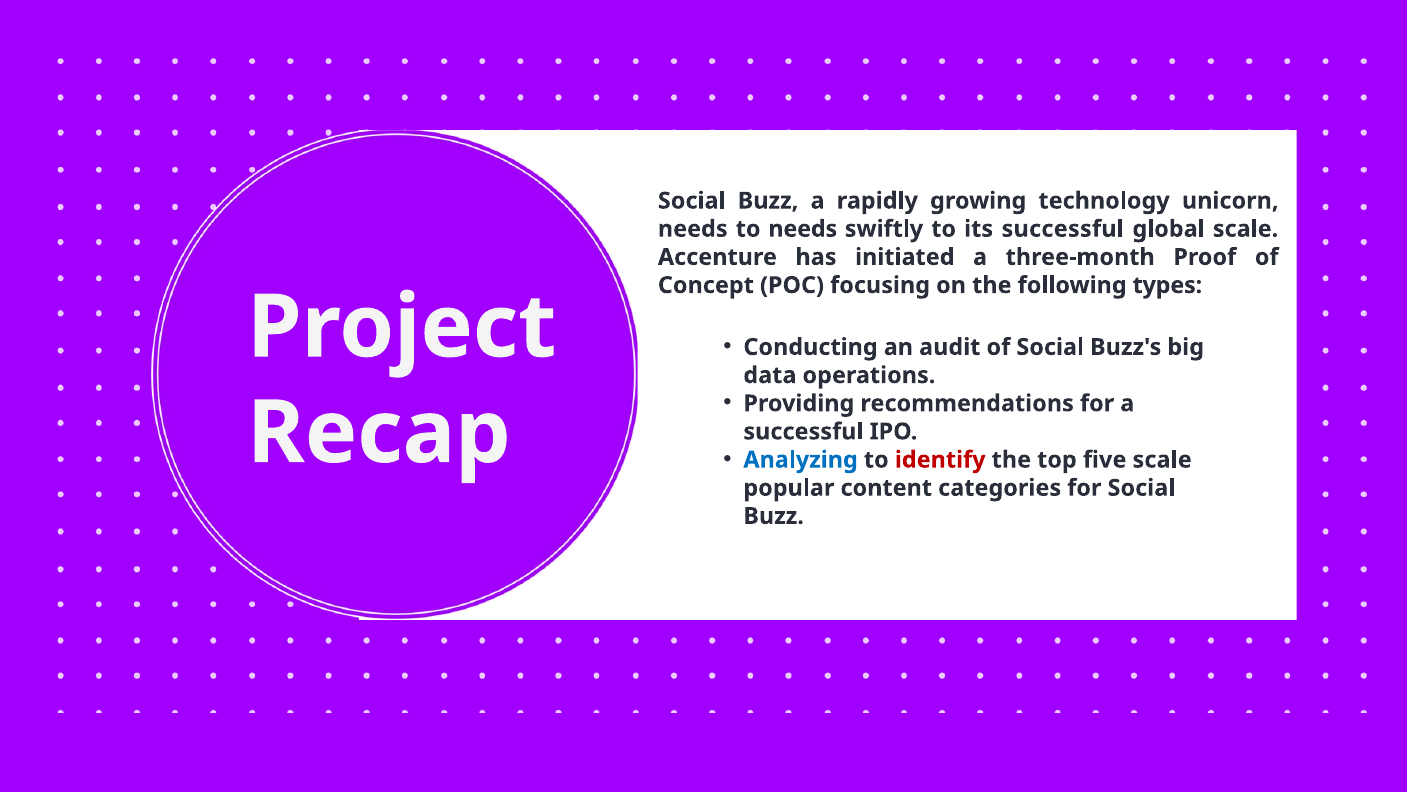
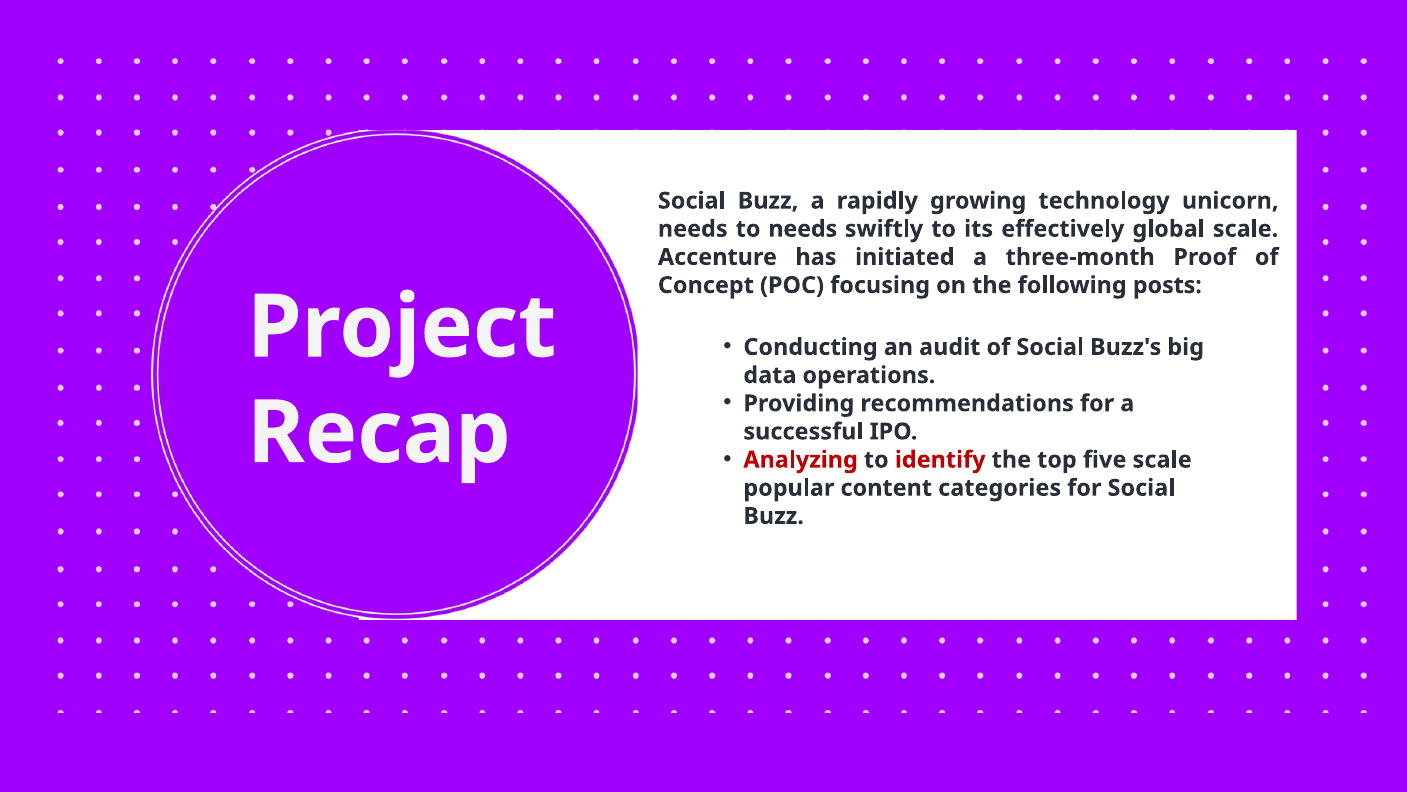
its successful: successful -> effectively (1063, 229)
types: types -> posts (1167, 285)
Analyzing colour: blue -> red (801, 460)
